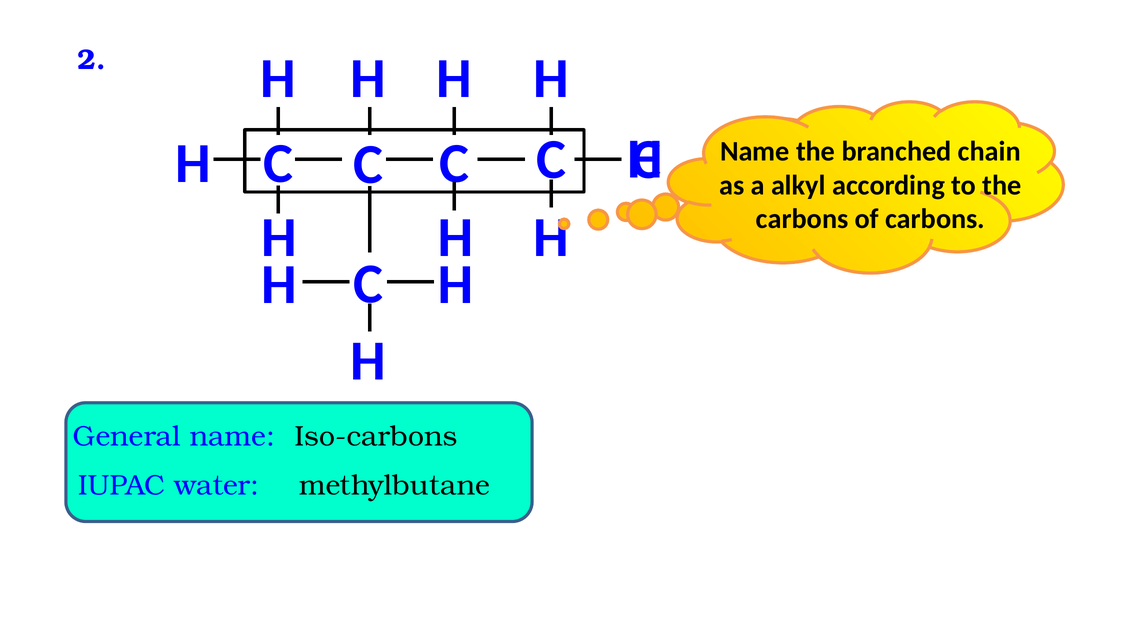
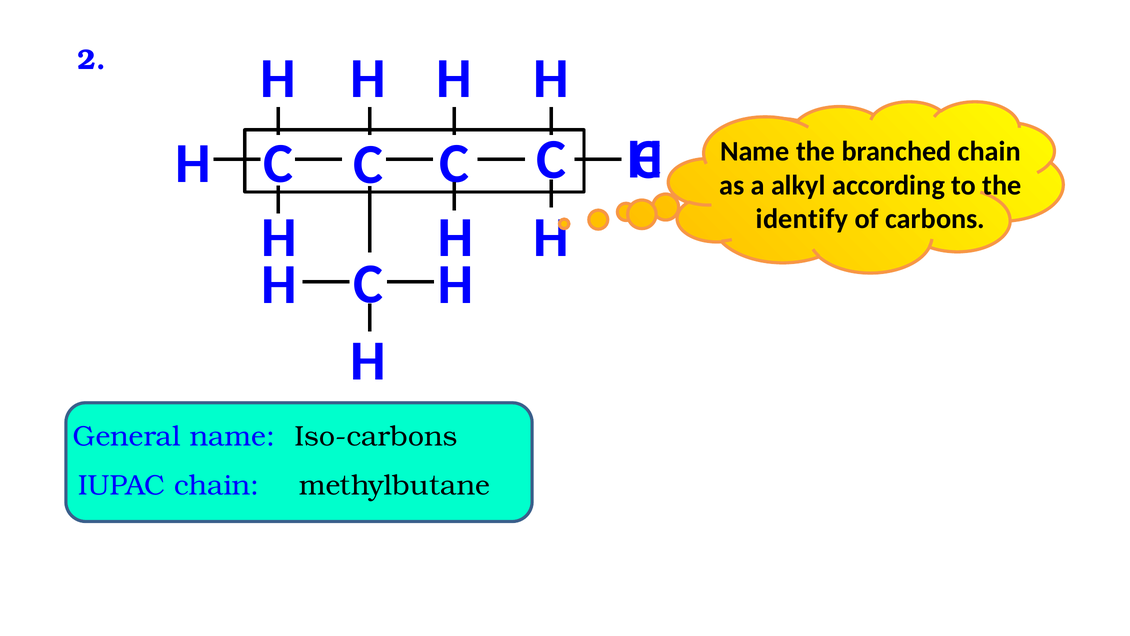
carbons: carbons -> identify (802, 219)
IUPAC water: water -> chain (217, 485)
